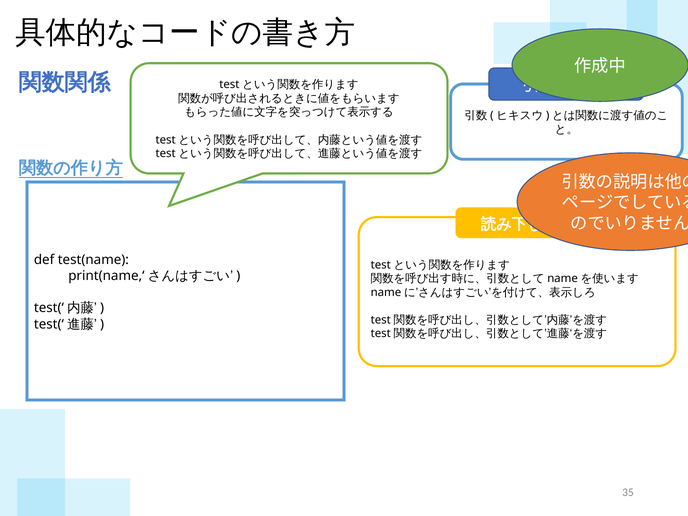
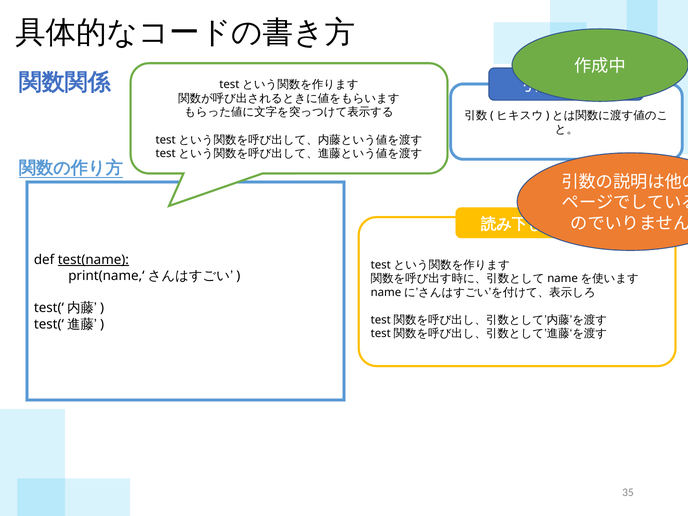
test(name underline: none -> present (93, 260)
